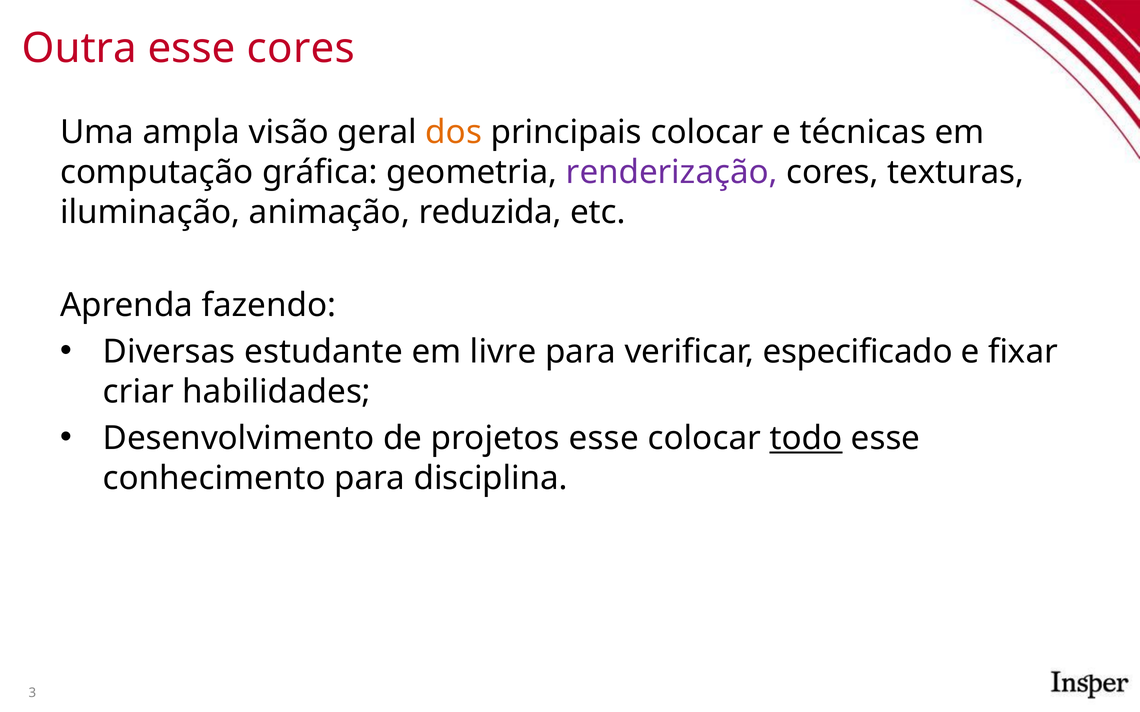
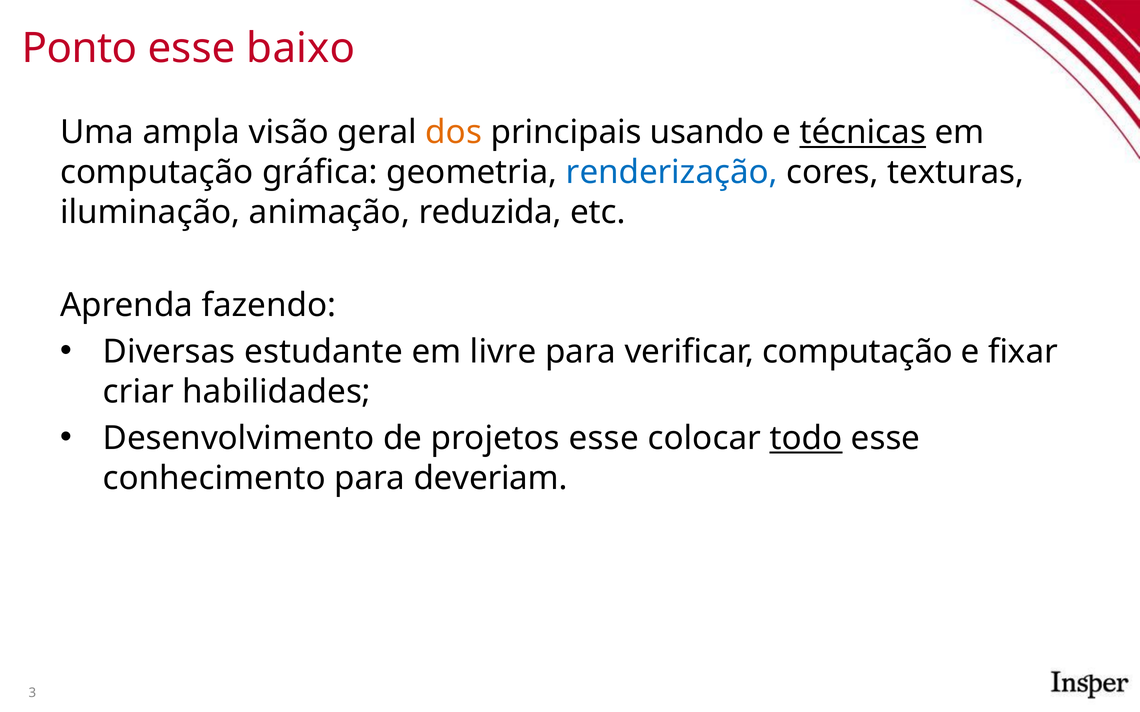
Outra: Outra -> Ponto (79, 48)
esse cores: cores -> baixo (301, 48)
principais colocar: colocar -> usando (707, 133)
técnicas underline: none -> present (863, 133)
renderização colour: purple -> blue (672, 173)
verificar especificado: especificado -> computação (858, 352)
disciplina: disciplina -> deveriam (491, 478)
